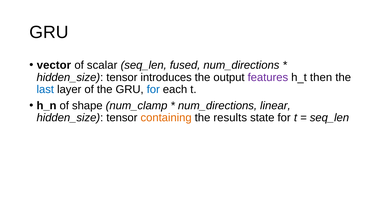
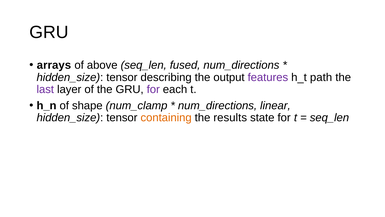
vector: vector -> arrays (54, 65)
scalar: scalar -> above (102, 65)
introduces: introduces -> describing (166, 77)
then: then -> path (321, 77)
last colour: blue -> purple (45, 89)
for colour: blue -> purple (153, 89)
